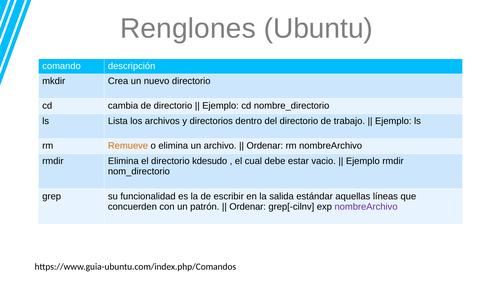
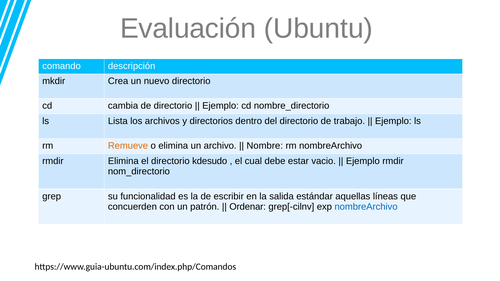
Renglones: Renglones -> Evaluación (188, 29)
Ordenar: Ordenar -> Nombre (265, 146)
nombreArchivo colour: purple -> blue (366, 207)
